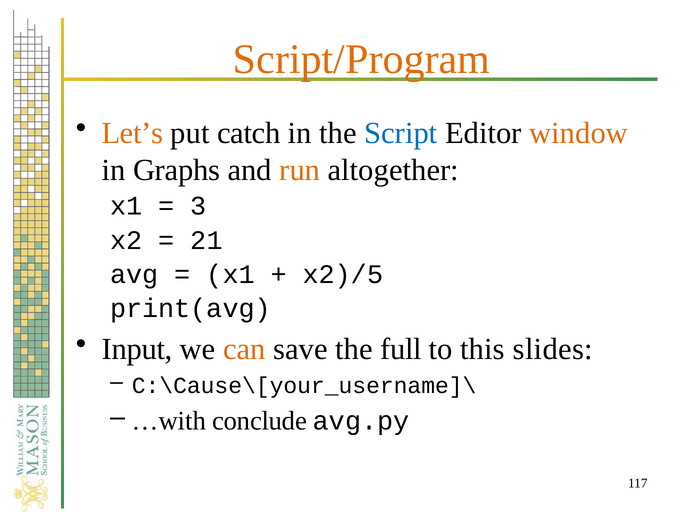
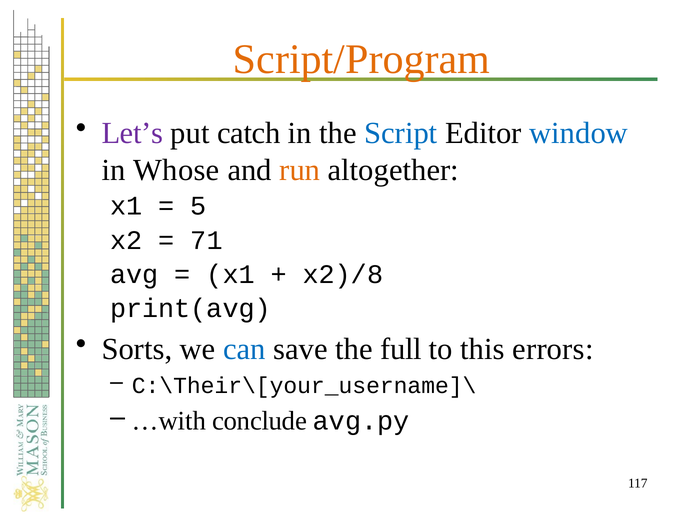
Let’s colour: orange -> purple (132, 133)
window colour: orange -> blue (579, 133)
Graphs: Graphs -> Whose (176, 170)
3: 3 -> 5 (199, 206)
21: 21 -> 71 (207, 240)
x2)/5: x2)/5 -> x2)/8 (343, 274)
Input: Input -> Sorts (137, 349)
can colour: orange -> blue (244, 349)
slides: slides -> errors (553, 349)
C:\Cause\[your_username]\: C:\Cause\[your_username]\ -> C:\Their\[your_username]\ (304, 385)
